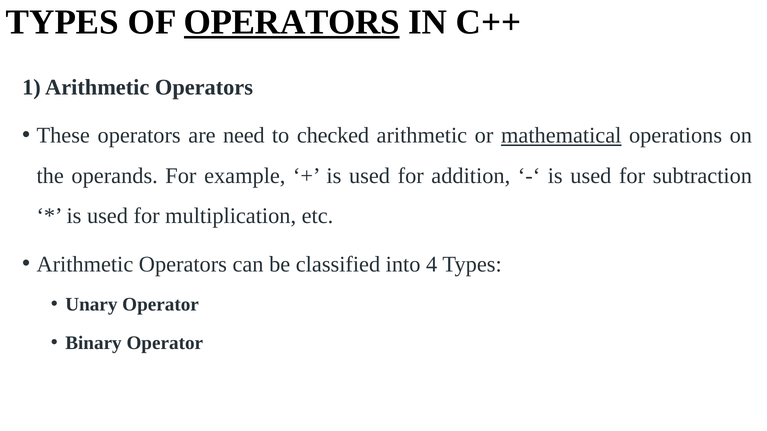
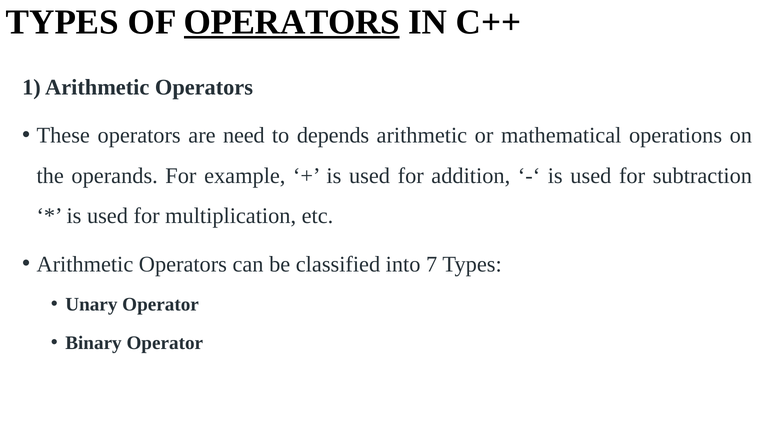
checked: checked -> depends (333, 136)
mathematical underline: present -> none (561, 136)
4: 4 -> 7 (432, 264)
